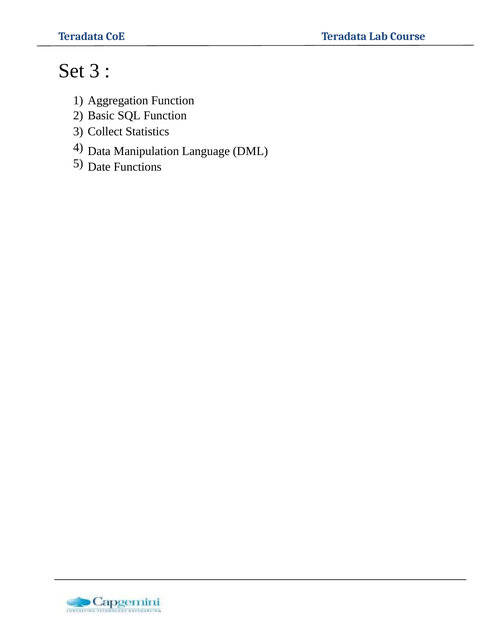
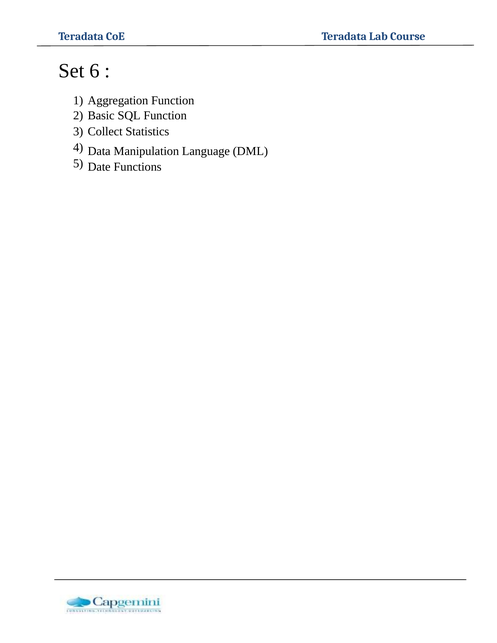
Set 3: 3 -> 6 (94, 71)
